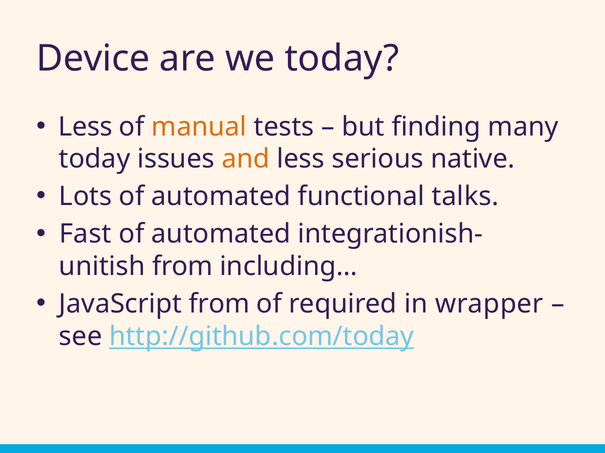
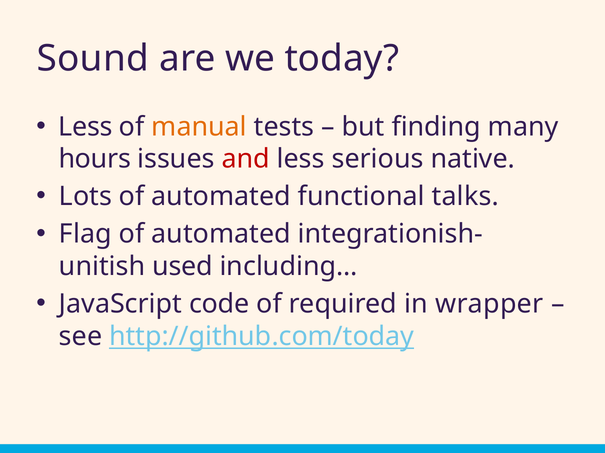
Device: Device -> Sound (93, 59)
today: today -> hours (95, 159)
and colour: orange -> red (246, 159)
Fast: Fast -> Flag (85, 235)
from: from -> used (183, 267)
JavaScript from: from -> code (219, 304)
